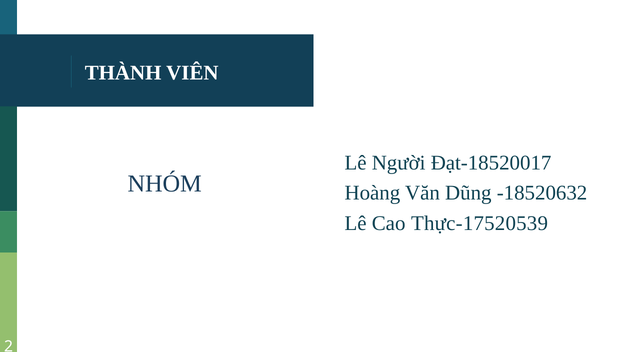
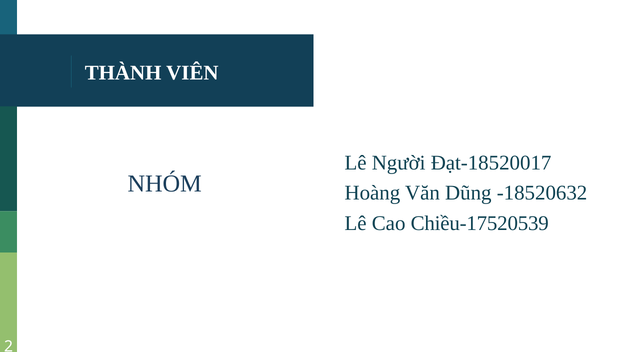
Thực-17520539: Thực-17520539 -> Chiều-17520539 (480, 224)
